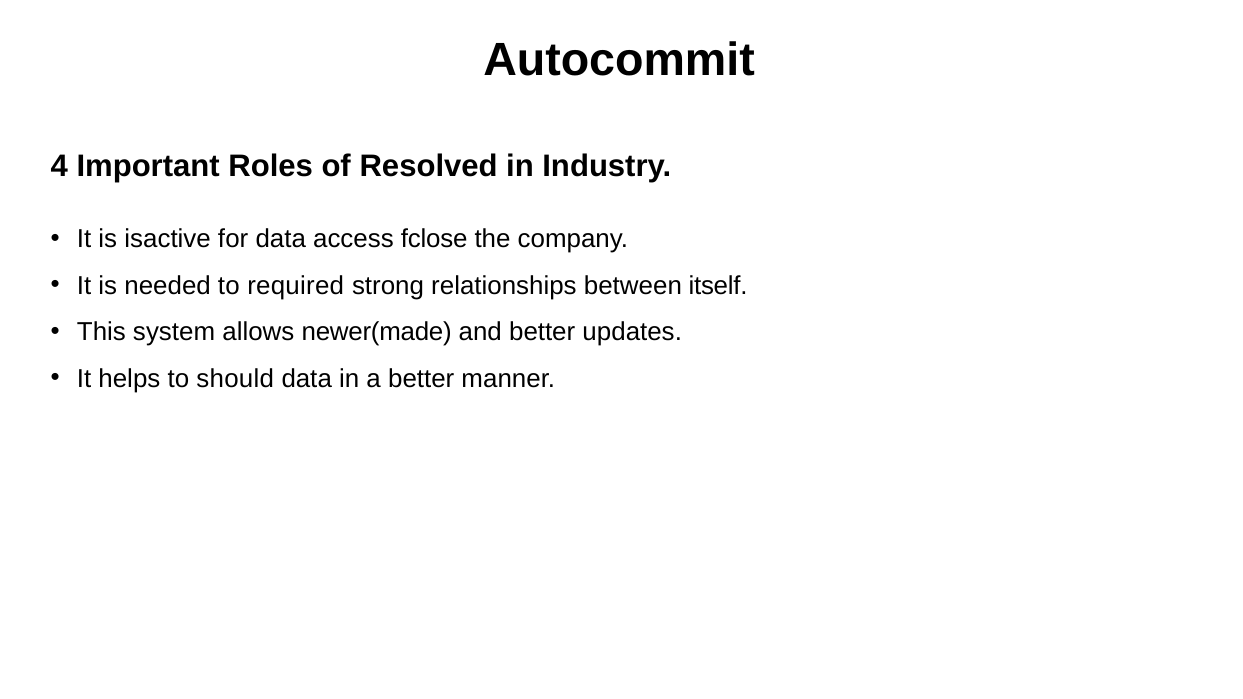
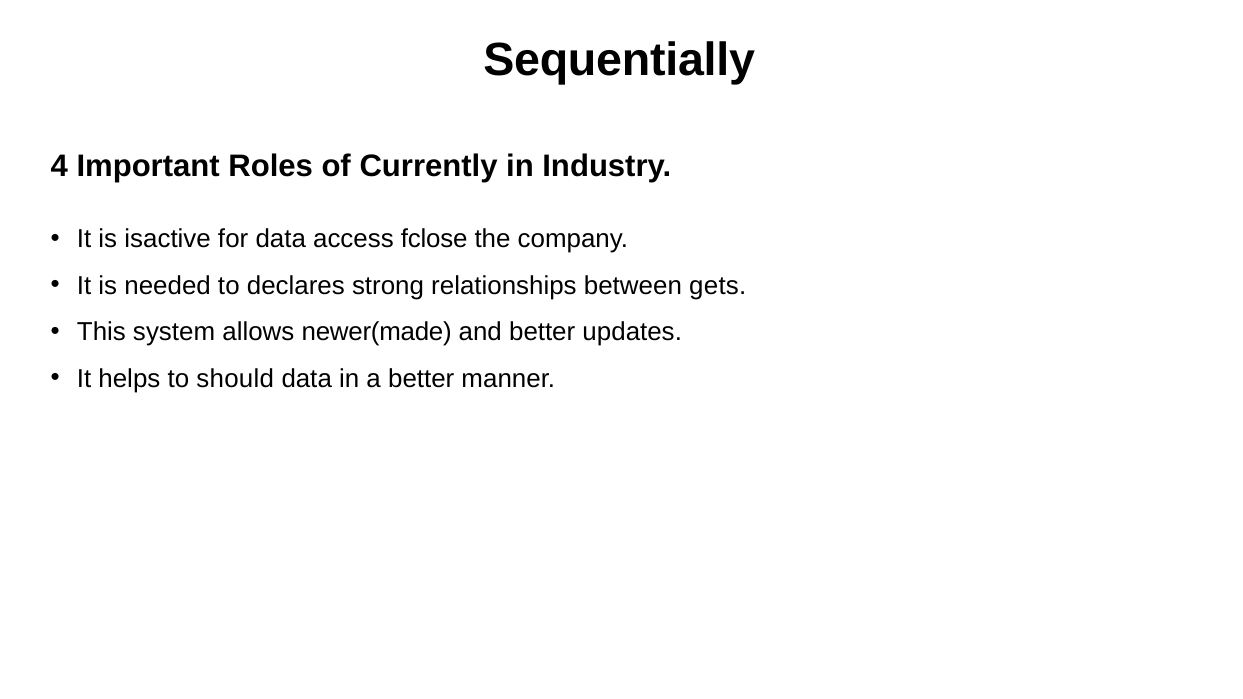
Autocommit: Autocommit -> Sequentially (619, 60)
Resolved: Resolved -> Currently (429, 166)
required: required -> declares (296, 286)
itself: itself -> gets (718, 286)
